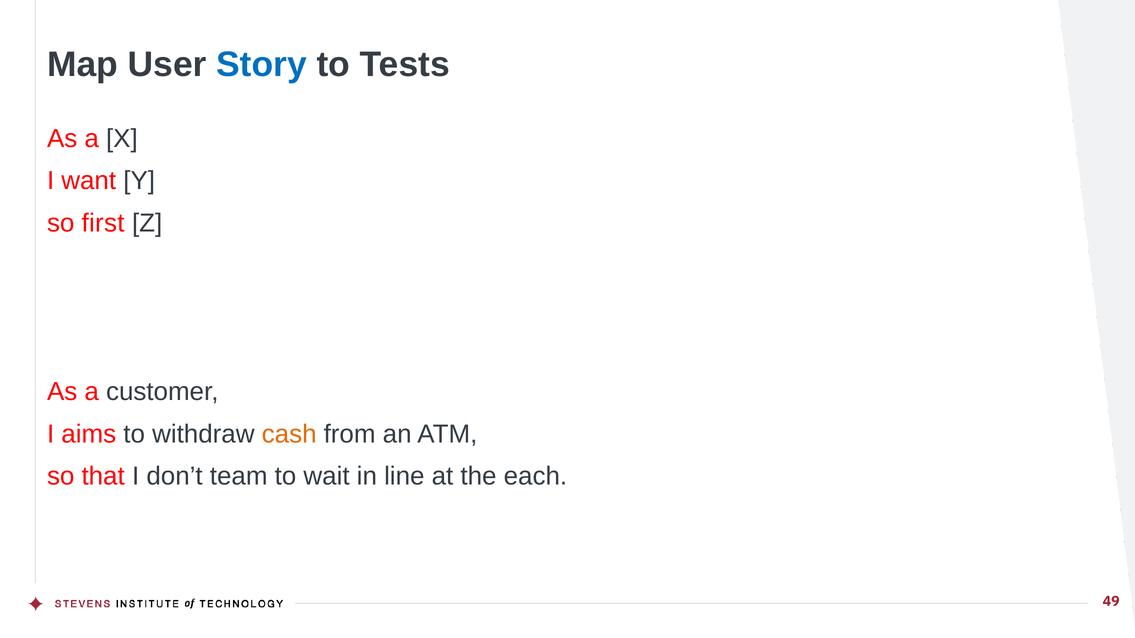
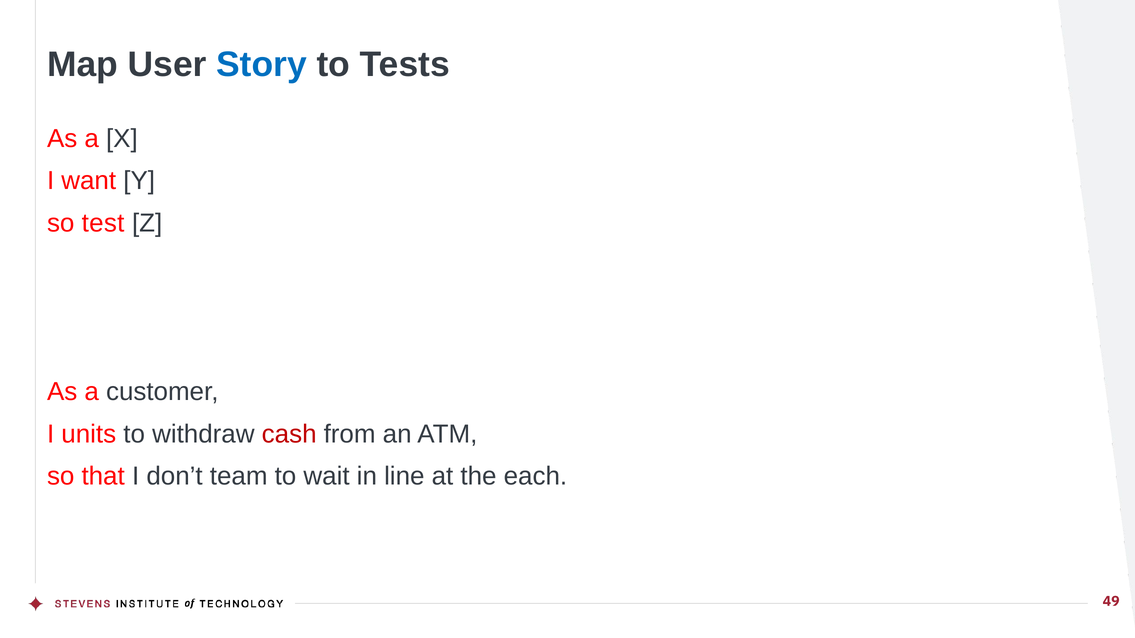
first: first -> test (103, 223)
aims: aims -> units (89, 434)
cash colour: orange -> red (289, 434)
